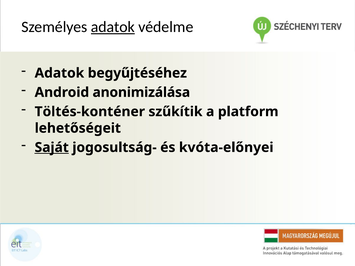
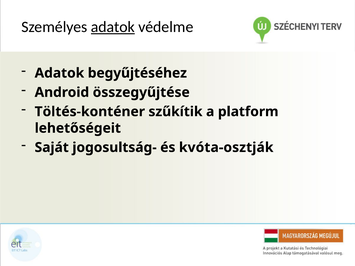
anonimizálása: anonimizálása -> összegyűjtése (141, 92)
Saját underline: present -> none (52, 148)
kvóta-előnyei: kvóta-előnyei -> kvóta-osztják (226, 148)
